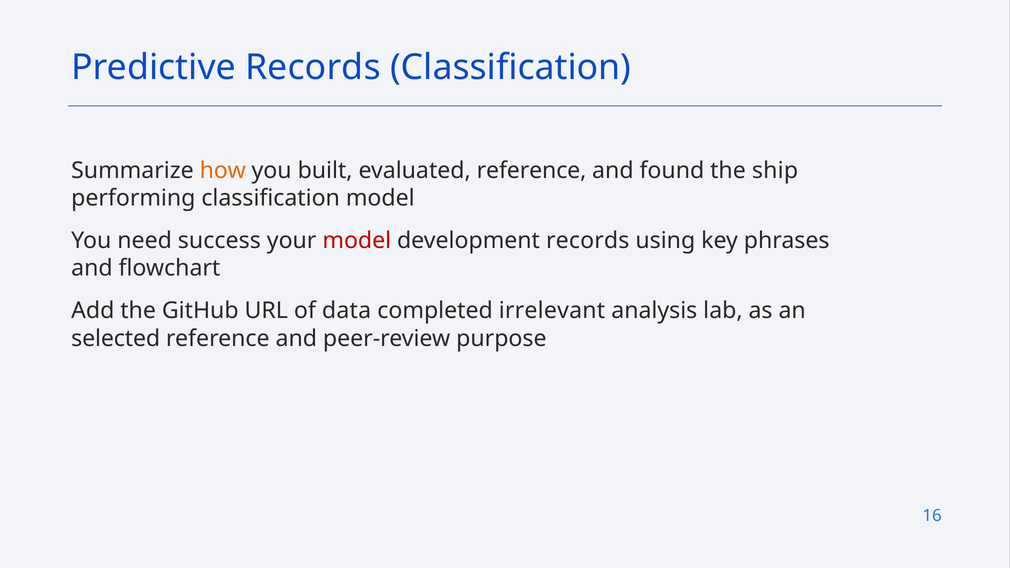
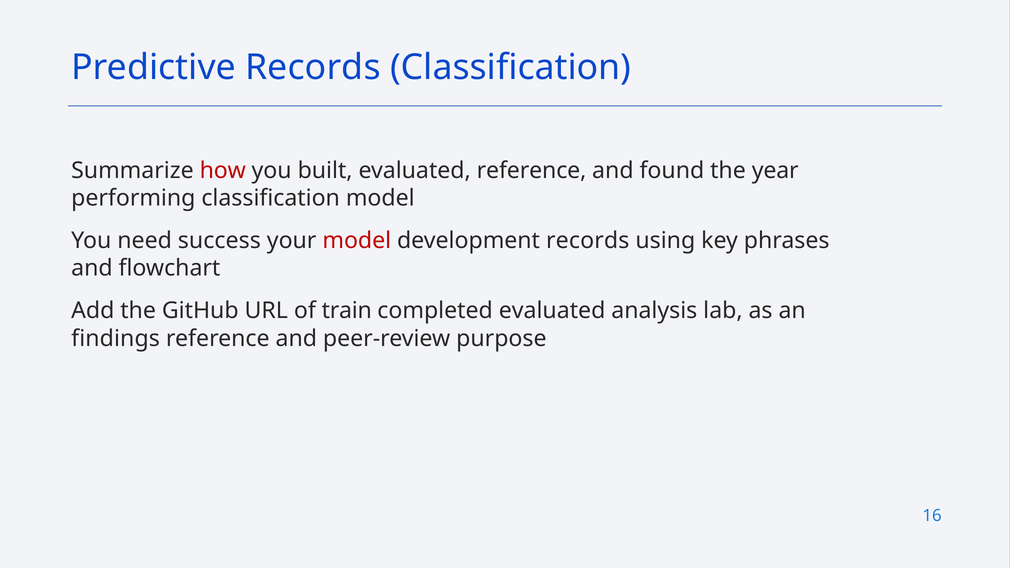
how colour: orange -> red (223, 170)
ship: ship -> year (775, 170)
data: data -> train (347, 311)
completed irrelevant: irrelevant -> evaluated (552, 311)
selected: selected -> findings (116, 339)
